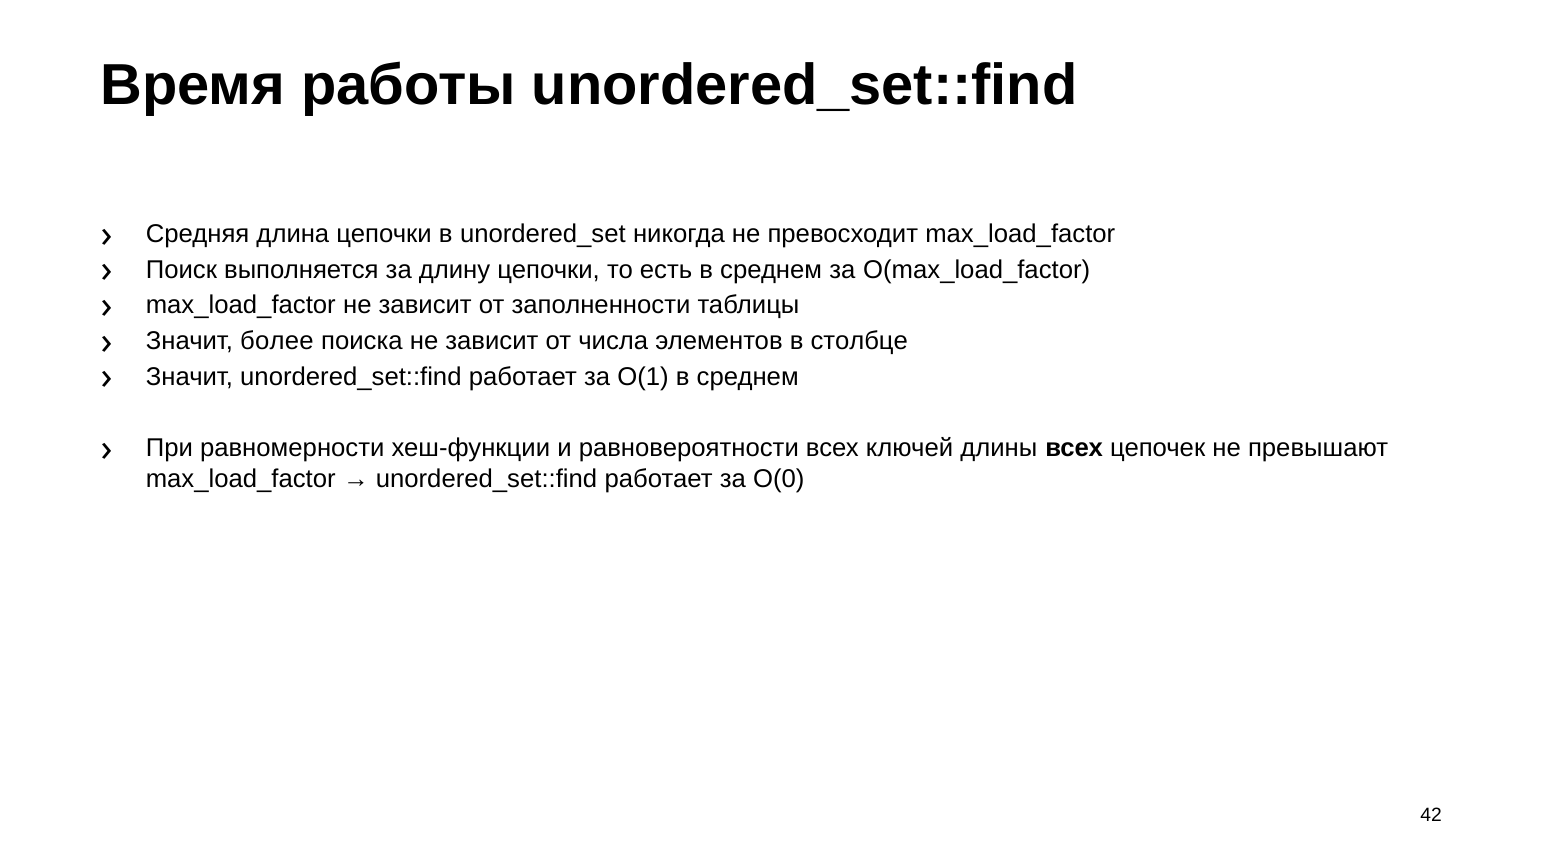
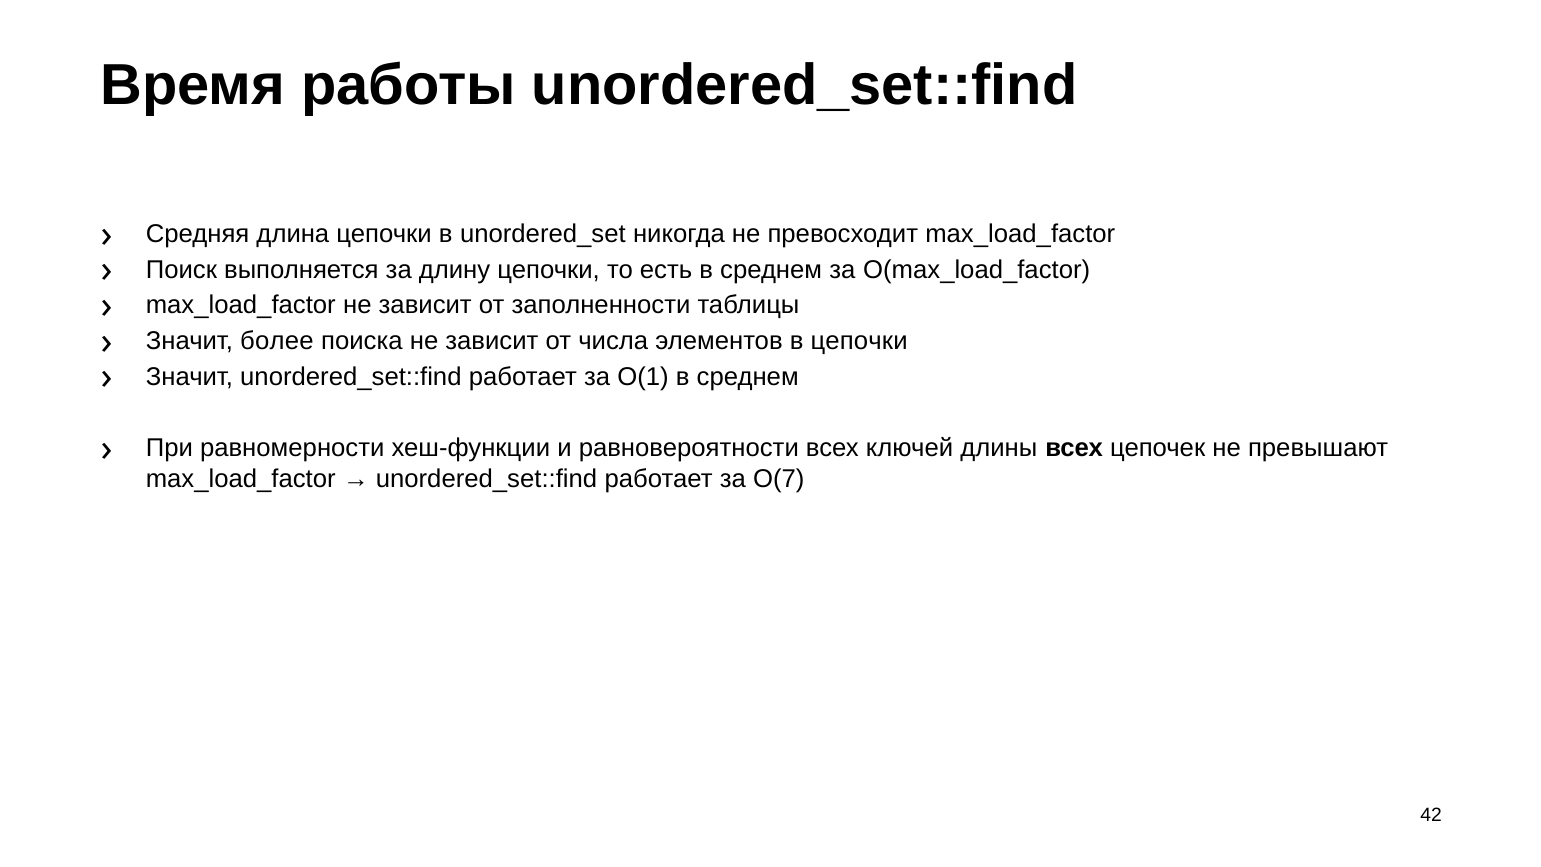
в столбце: столбце -> цепочки (859, 341)
O(0: O(0 -> O(7 (779, 479)
